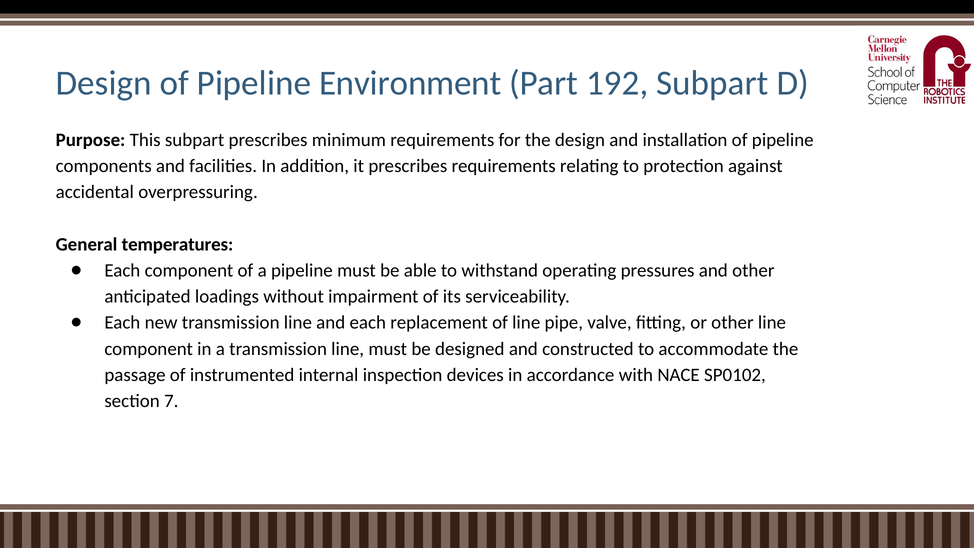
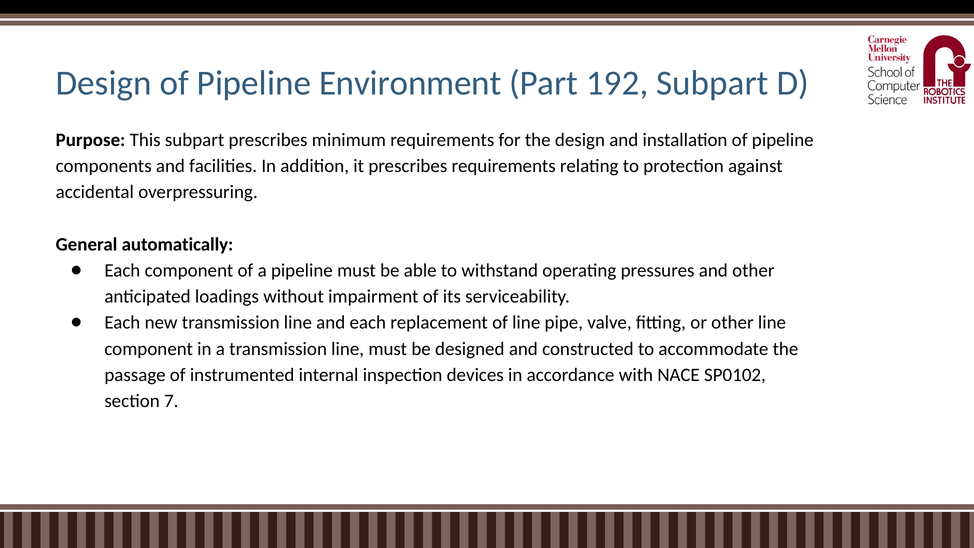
temperatures: temperatures -> automatically (177, 244)
